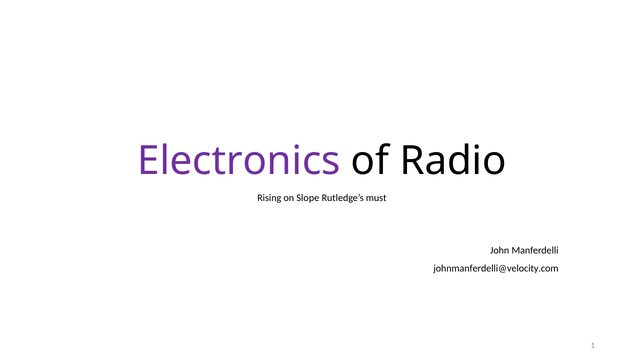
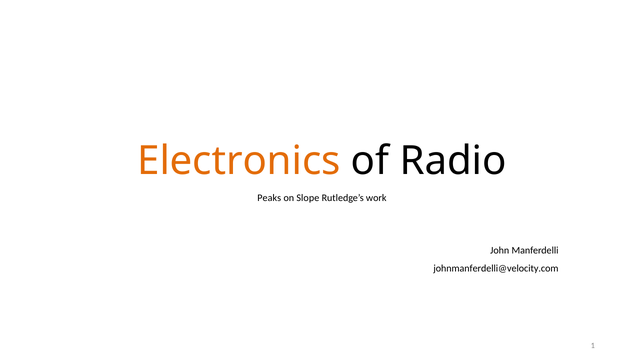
Electronics colour: purple -> orange (239, 161)
Rising: Rising -> Peaks (269, 198)
must: must -> work (376, 198)
